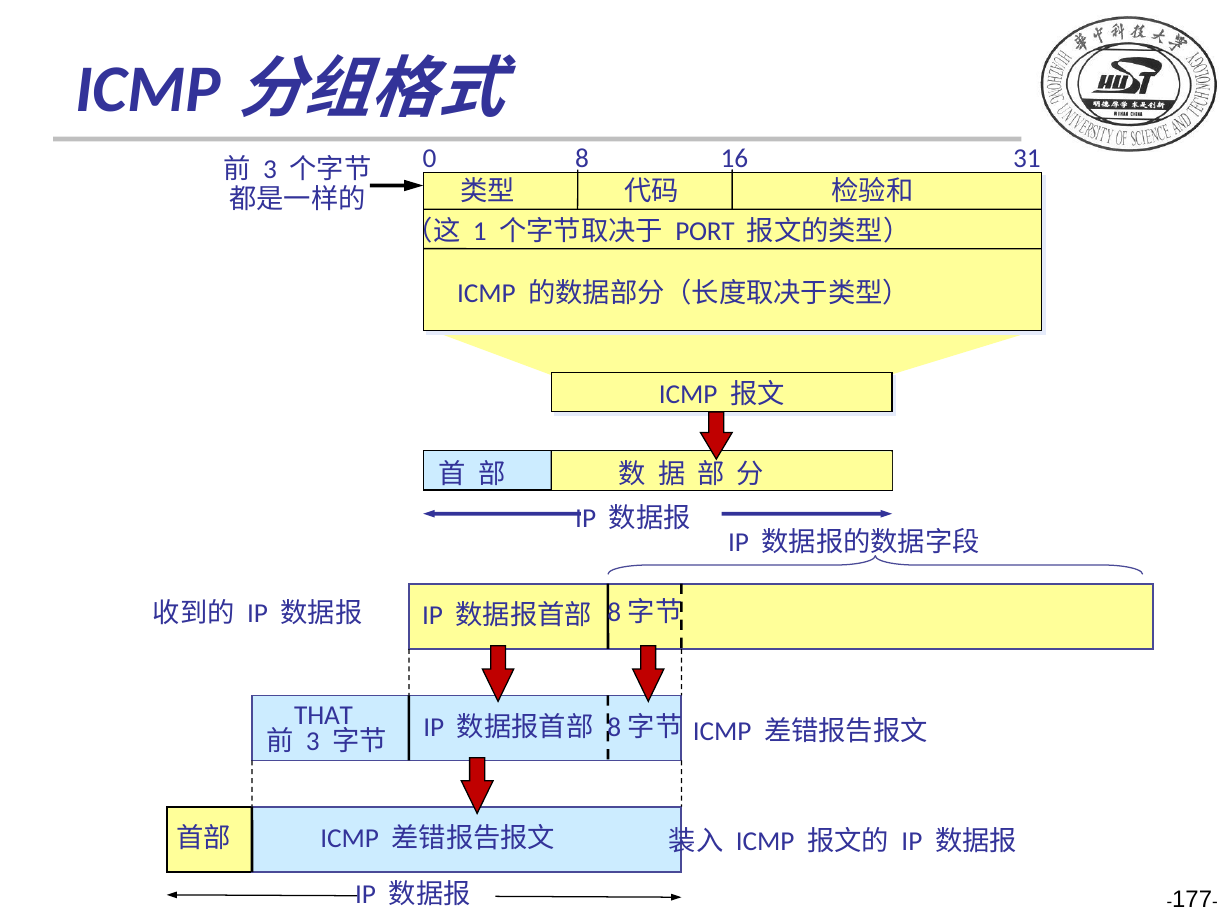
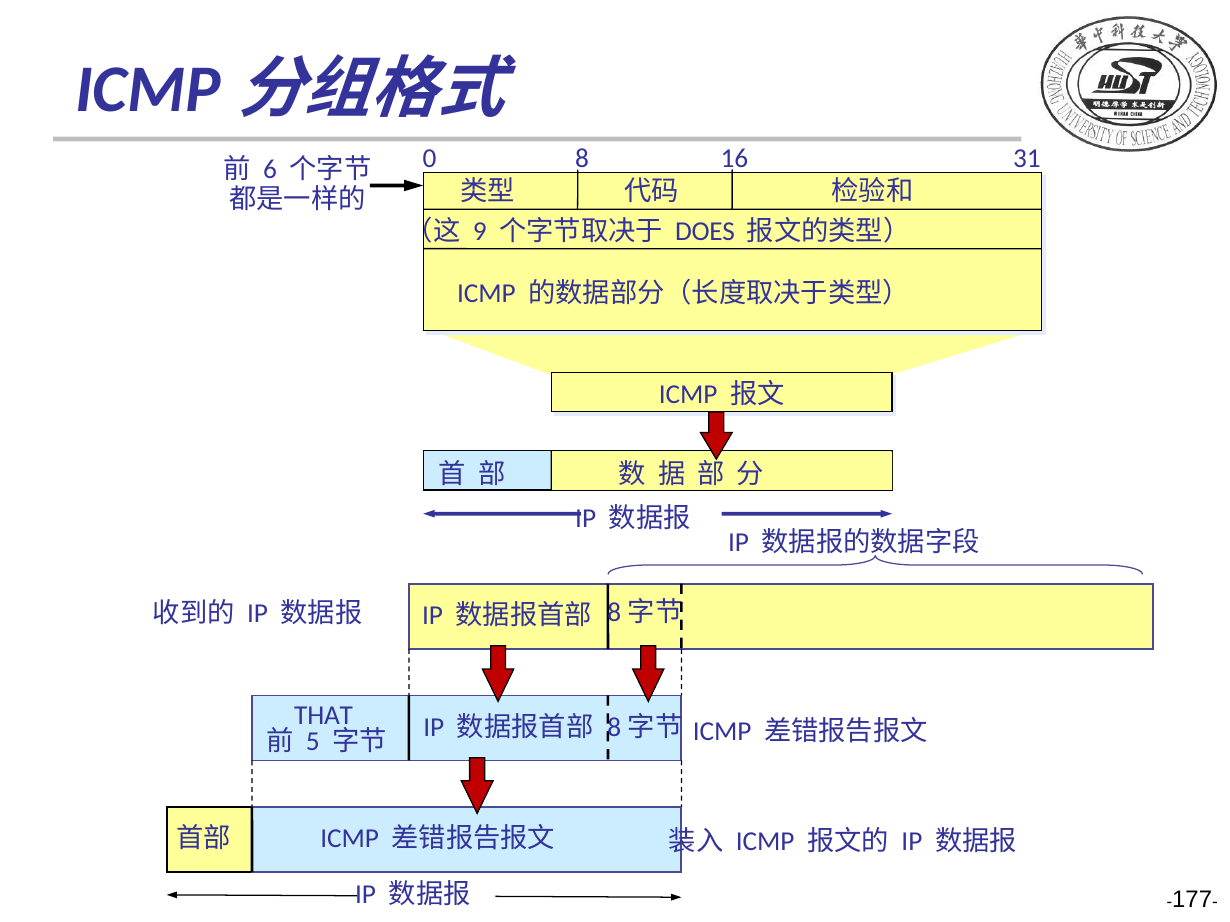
3: 3 -> 6 (270, 170)
1: 1 -> 9 (480, 231)
PORT: PORT -> DOES (705, 231)
3: 3 -> 5 (313, 742)
